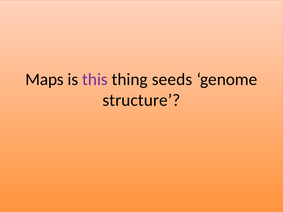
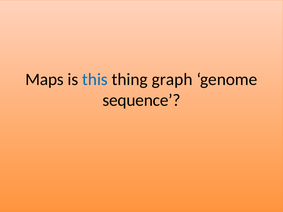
this colour: purple -> blue (95, 80)
seeds: seeds -> graph (172, 80)
structure: structure -> sequence (142, 100)
